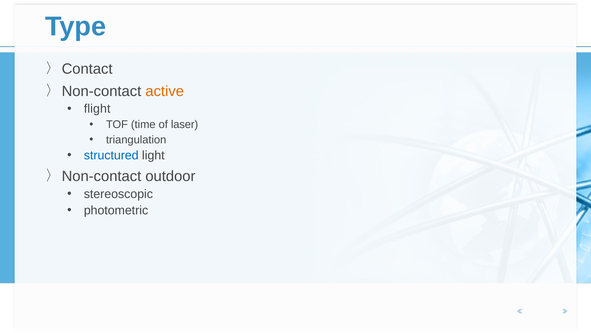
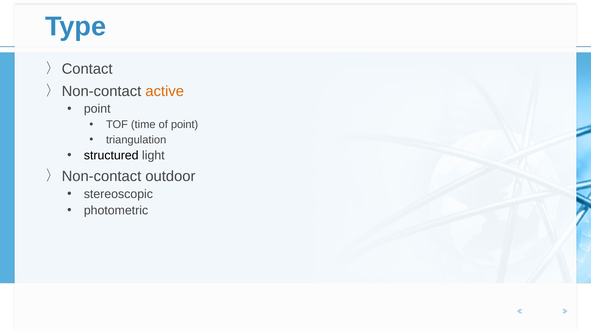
flight: flight -> point (97, 109)
of laser: laser -> point (185, 124)
structured colour: blue -> black (111, 155)
